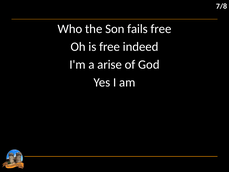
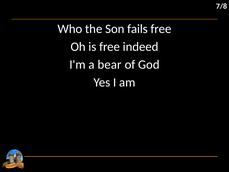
arise: arise -> bear (110, 64)
